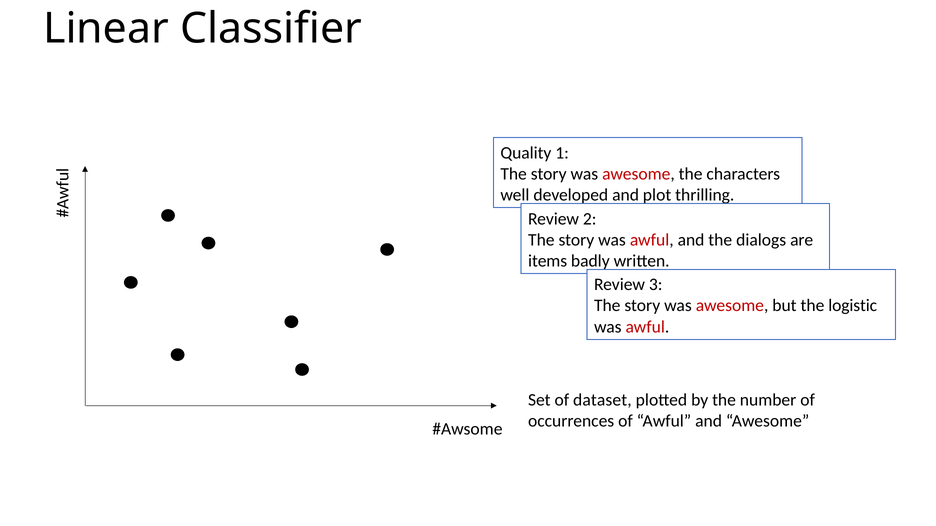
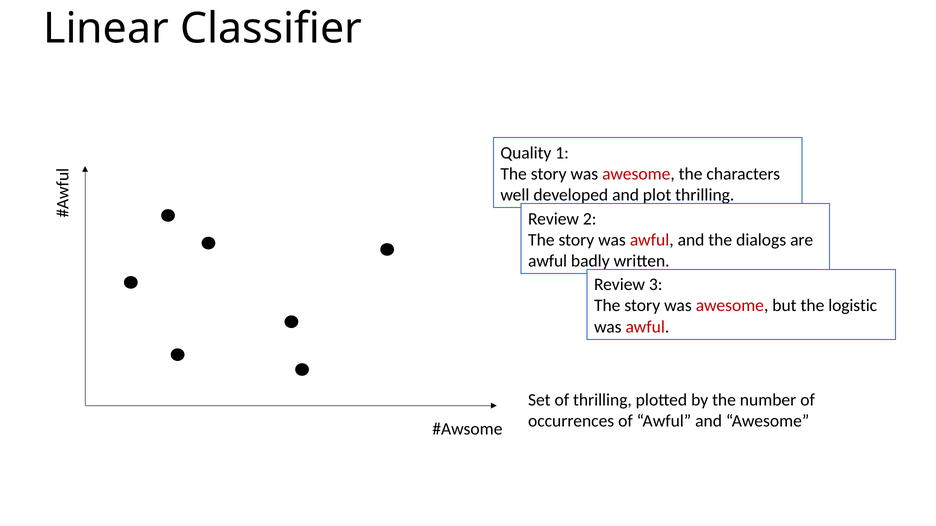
items: items -> awful (548, 261)
of dataset: dataset -> thrilling (602, 400)
